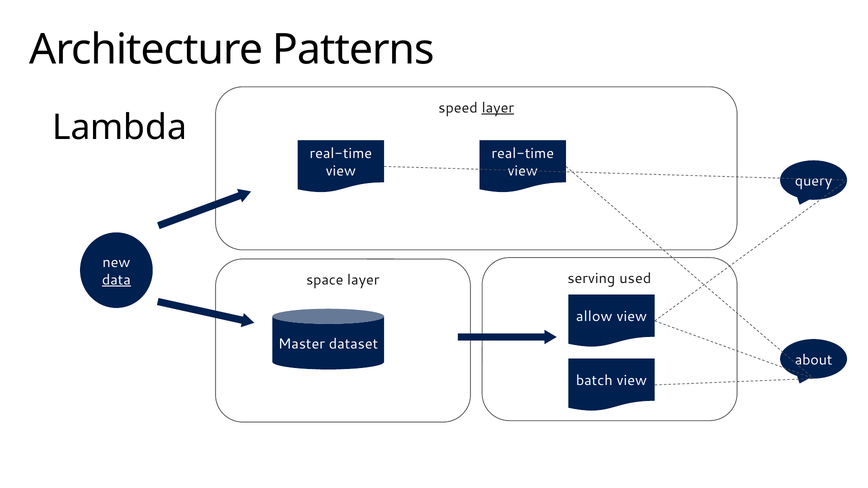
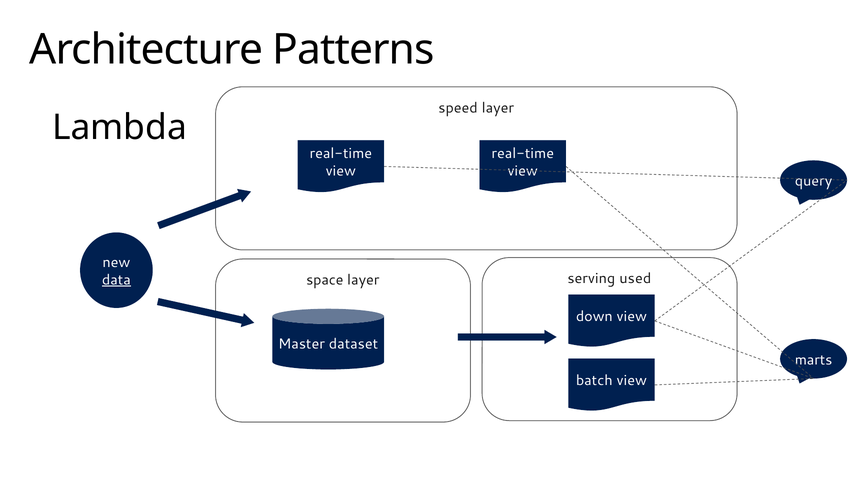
layer underline: present -> none (498, 108)
allow: allow -> down (594, 317)
about: about -> marts (814, 360)
